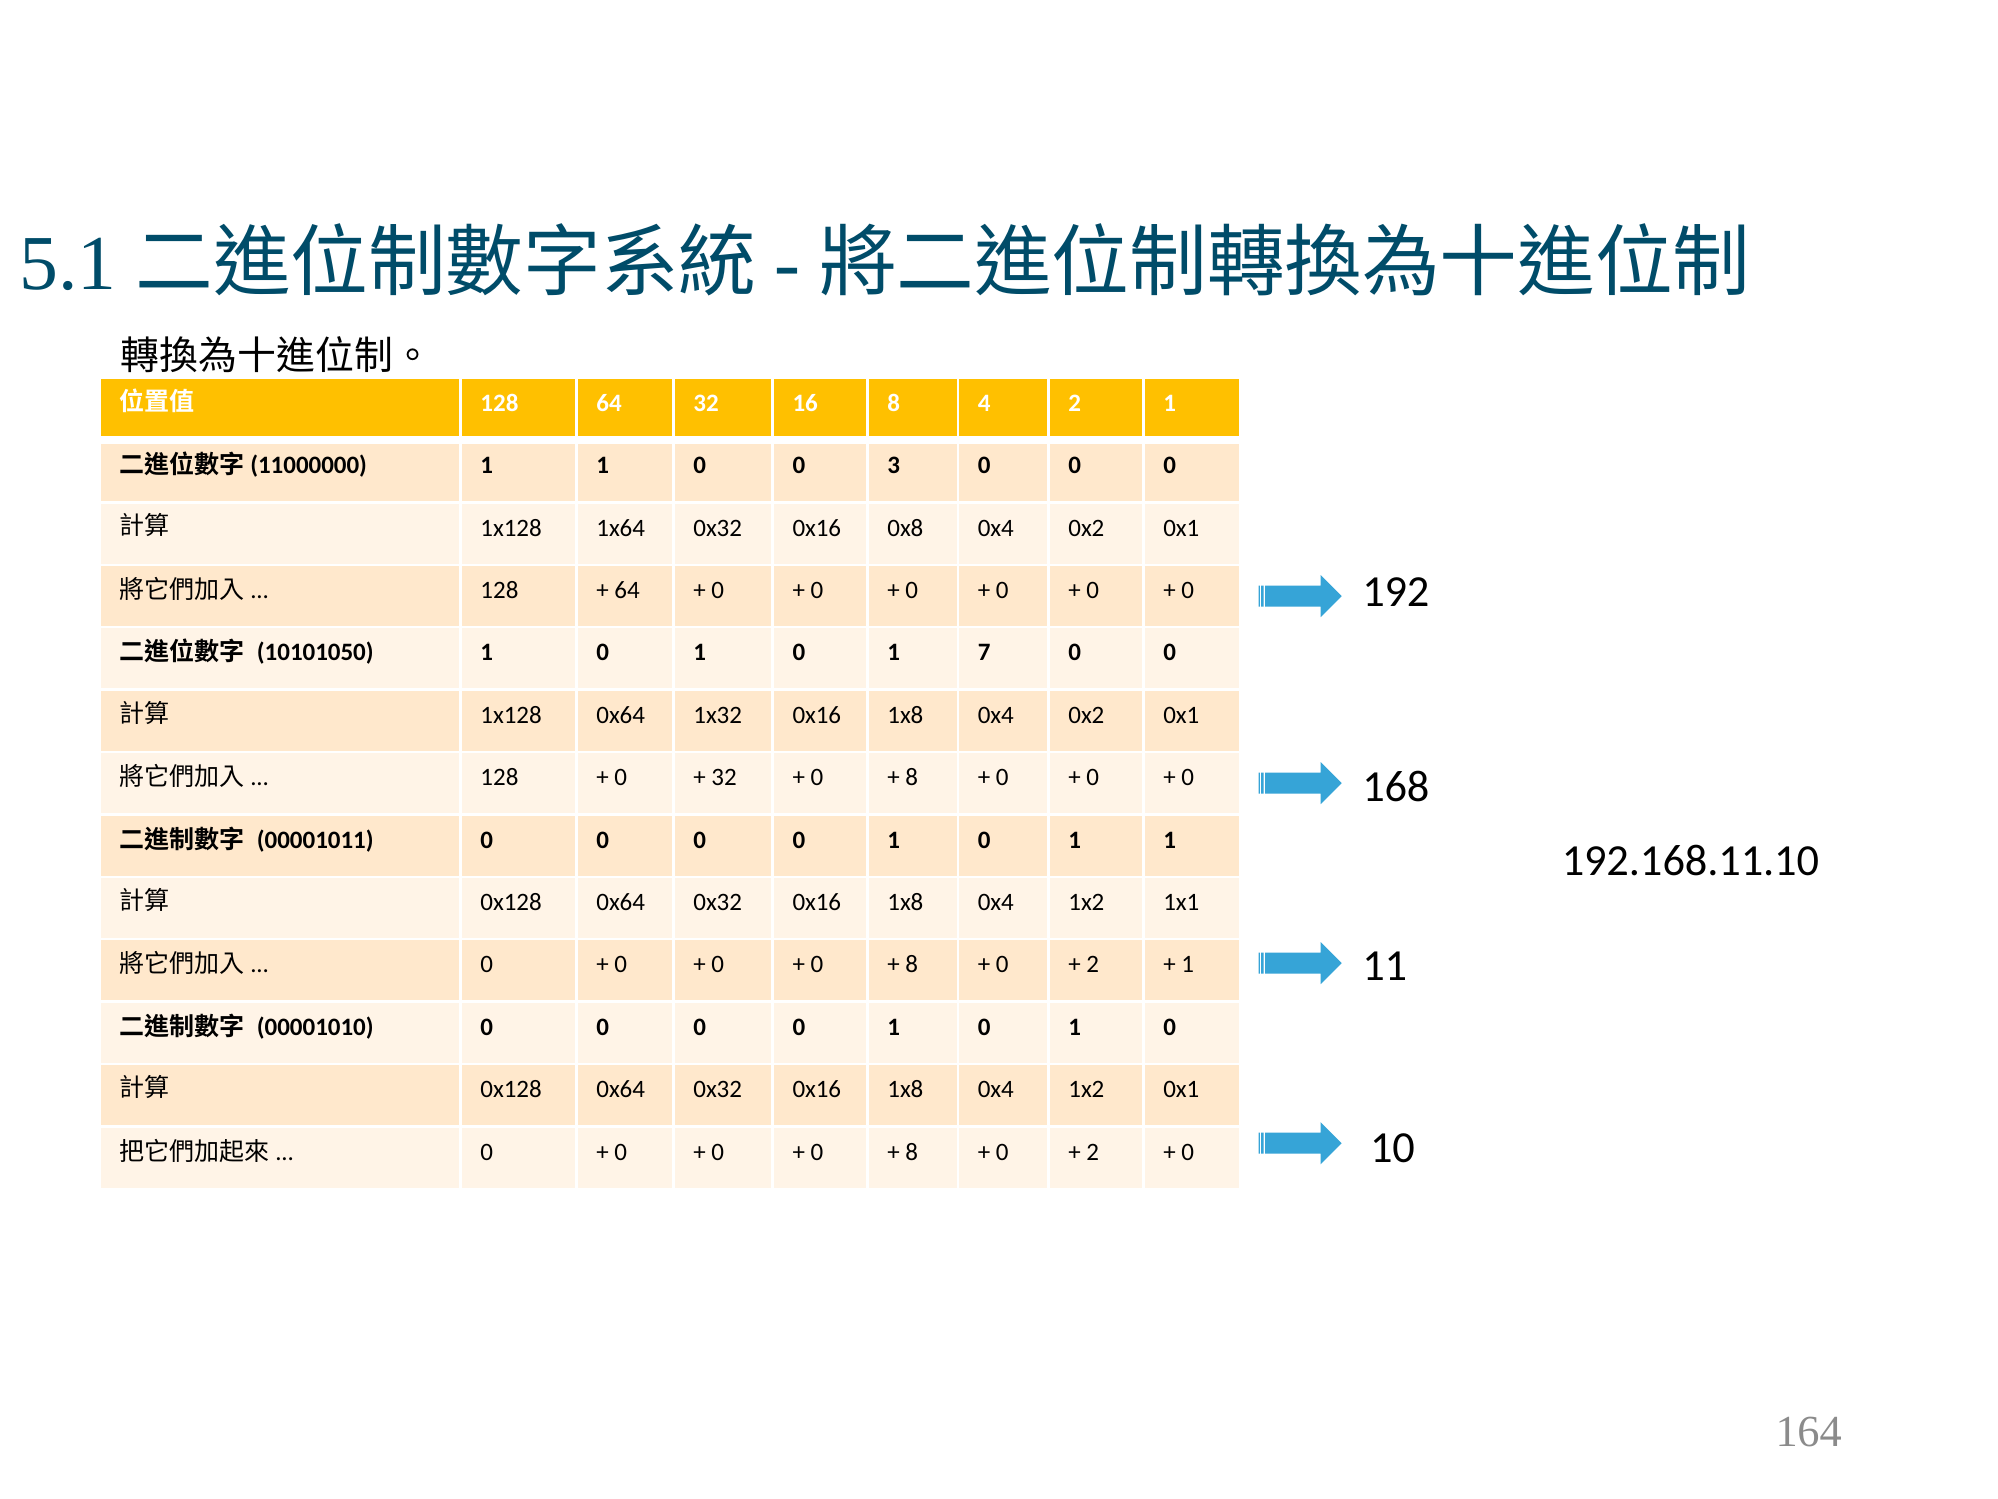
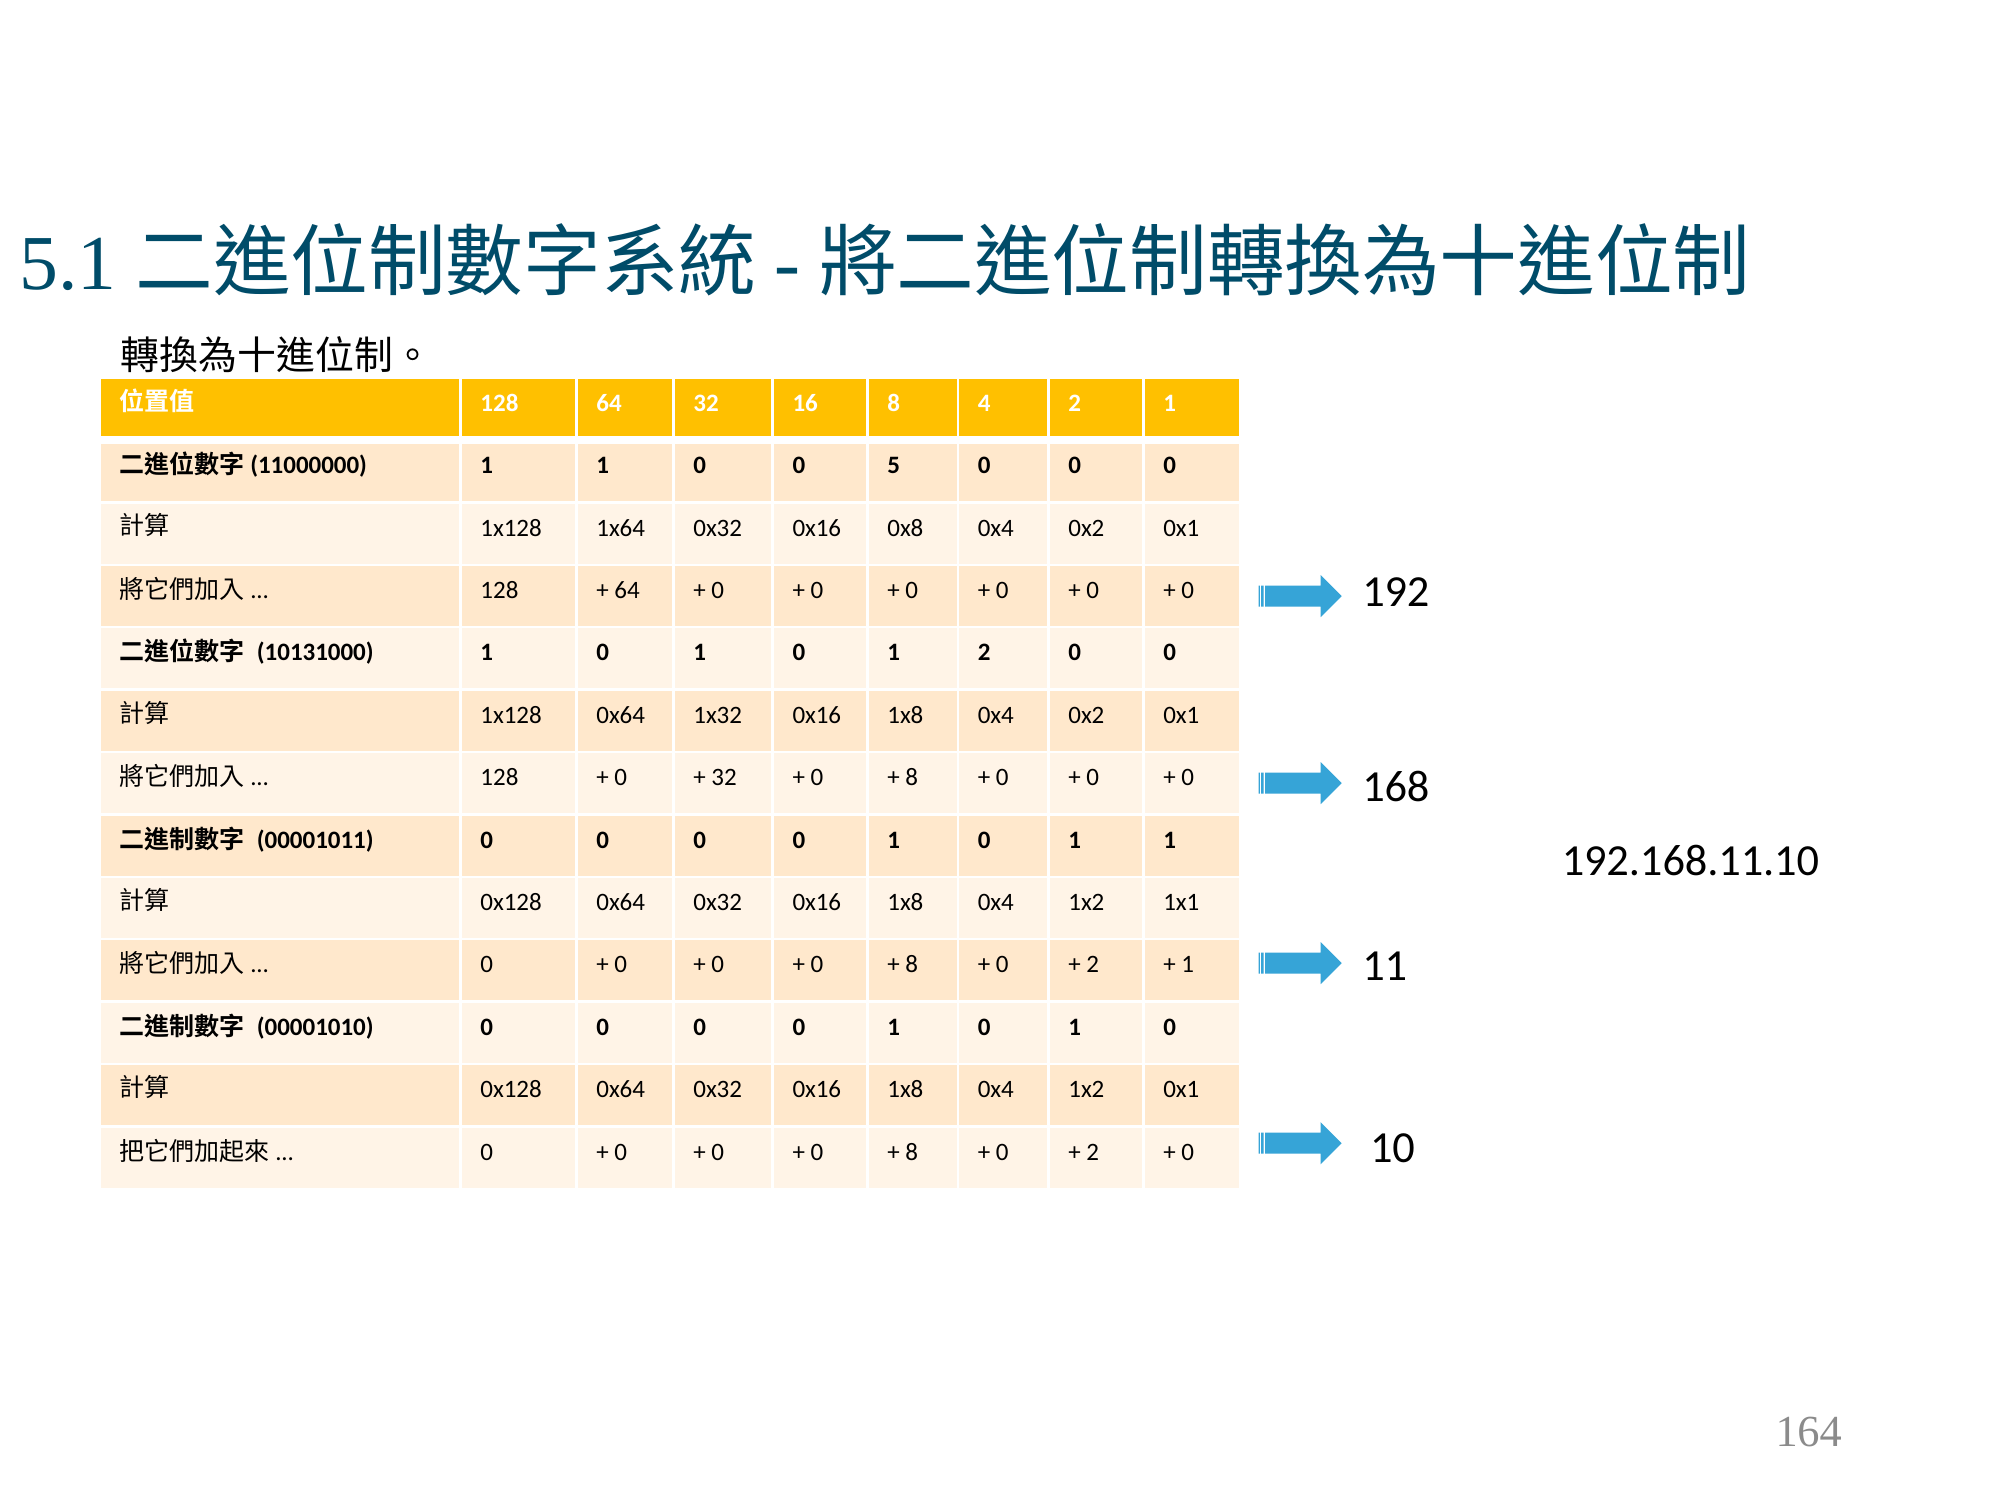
3: 3 -> 5 (894, 465)
10101050: 10101050 -> 10131000 (315, 652)
1 7: 7 -> 2 (984, 652)
